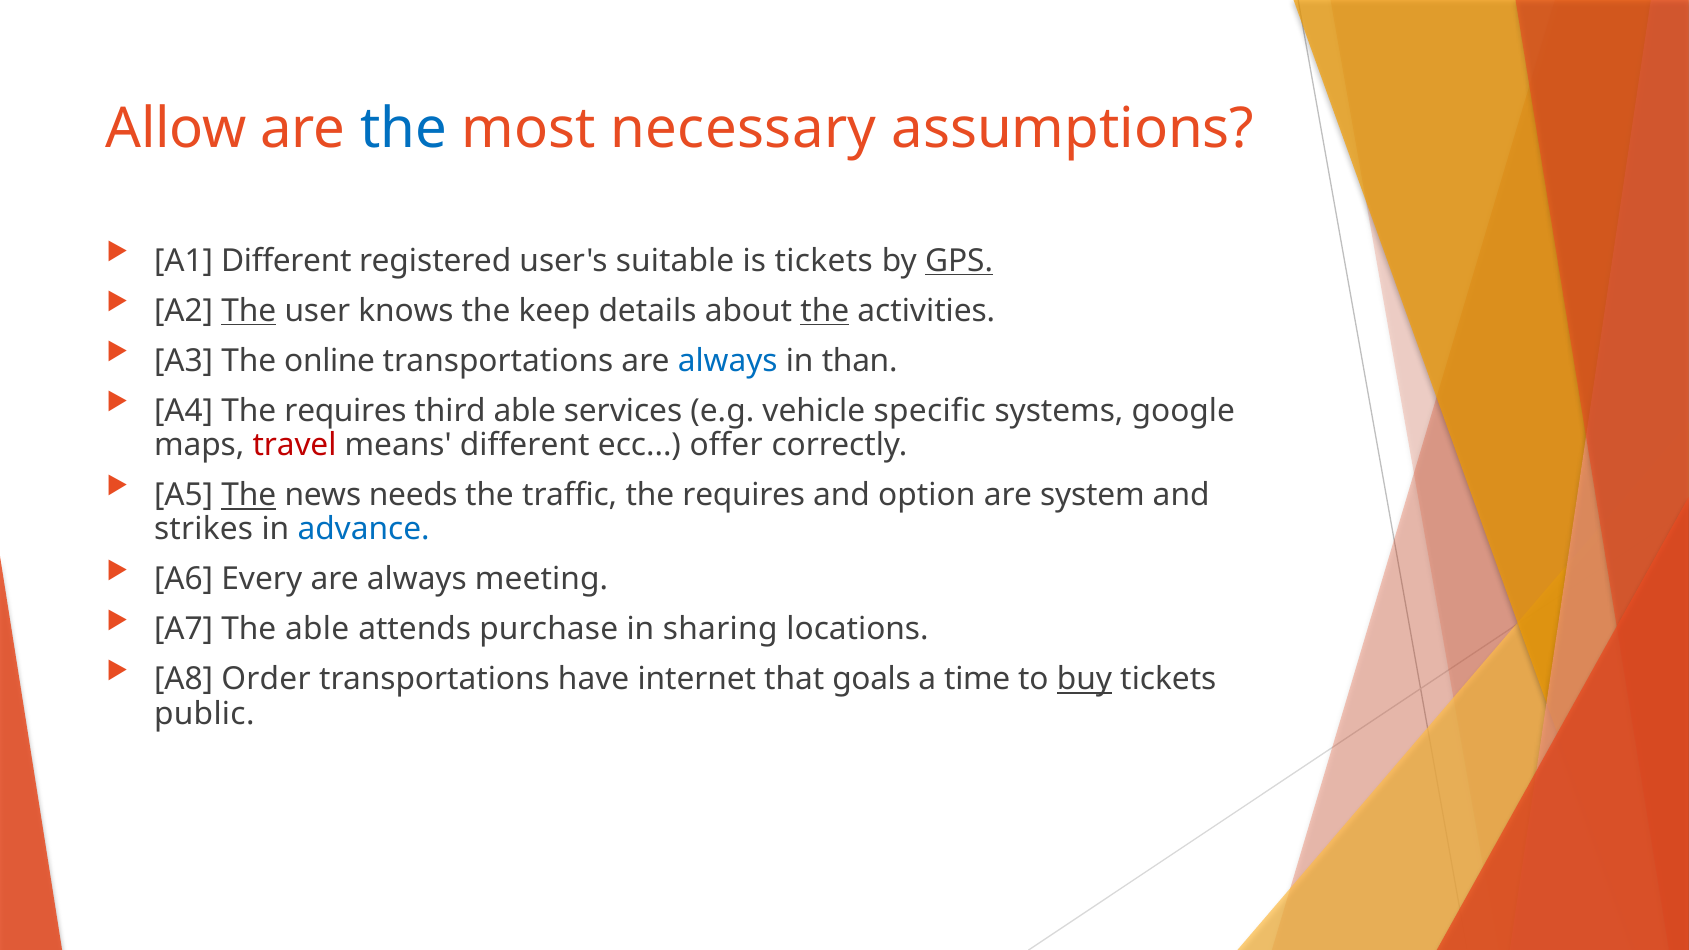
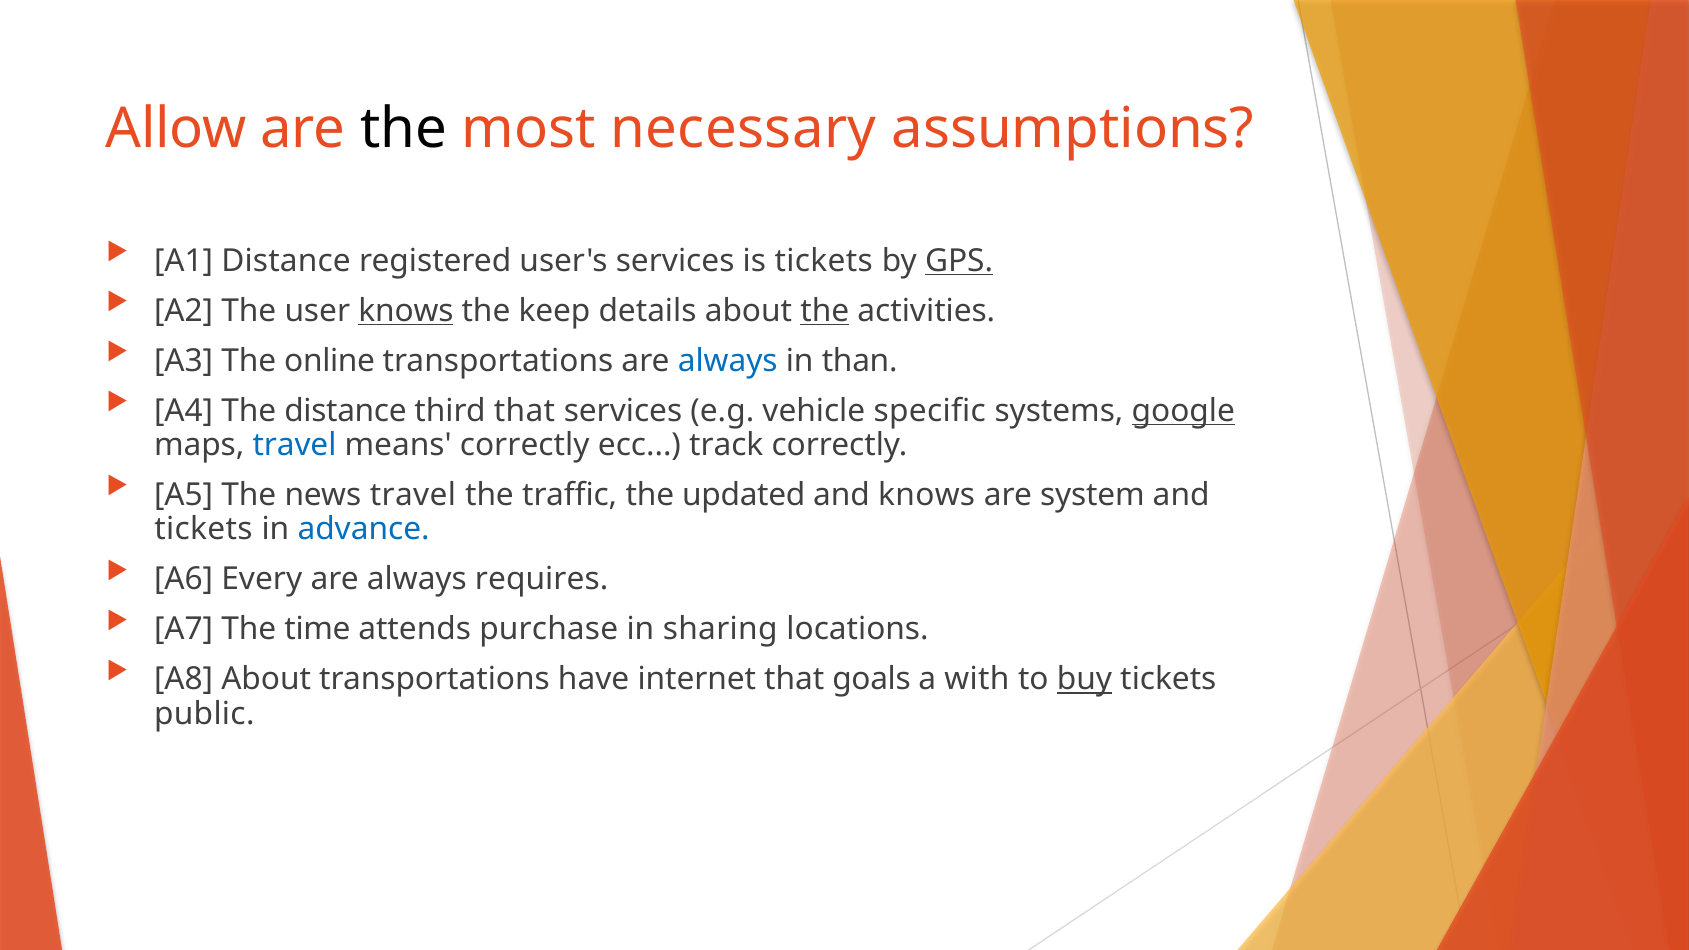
the colour: blue -> black (404, 128)
A1 Different: Different -> Distance (286, 261)
user's suitable: suitable -> services (675, 261)
The underline: present -> none (249, 311)
knows underline: none -> present (406, 311)
A4 The requires: requires -> distance (346, 411)
third able: able -> that (525, 411)
google underline: none -> present (1183, 411)
travel colour: red -> blue (294, 445)
means different: different -> correctly (525, 445)
offer: offer -> track (726, 445)
The underline: present -> none (249, 495)
news needs: needs -> travel (413, 495)
traffic the requires: requires -> updated (744, 495)
and option: option -> knows (927, 495)
strikes: strikes -> tickets (204, 529)
meeting: meeting -> requires (542, 579)
The able: able -> time (317, 629)
A8 Order: Order -> About (266, 679)
time: time -> with (977, 679)
